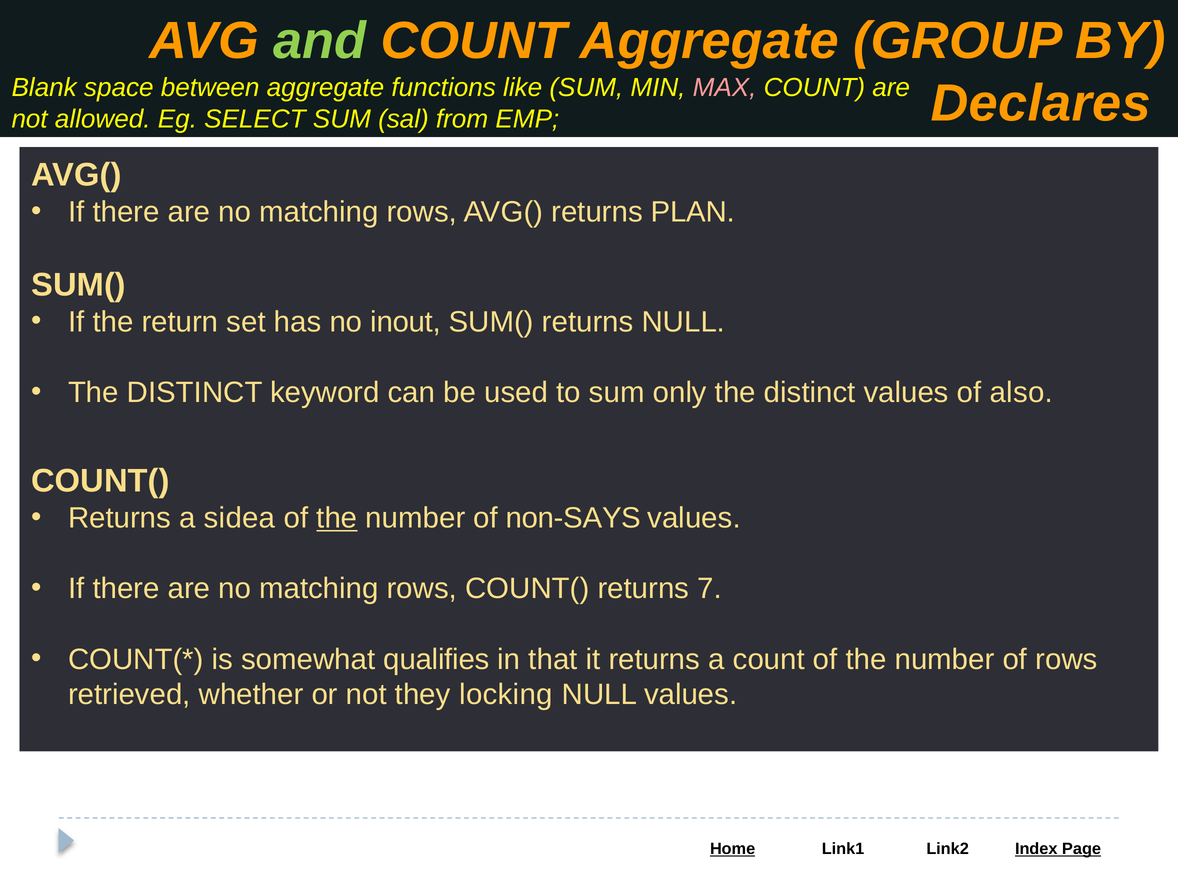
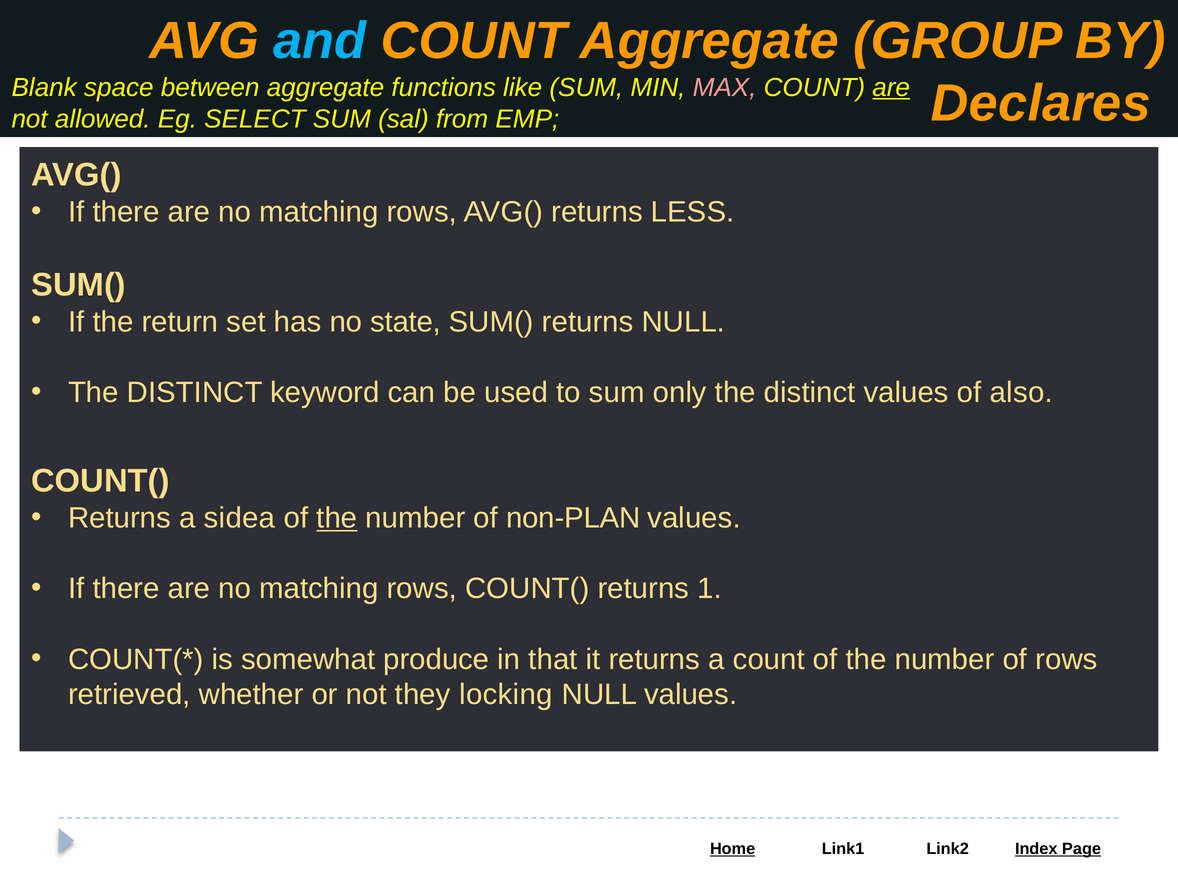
and colour: light green -> light blue (320, 41)
are underline: none -> present (891, 88)
PLAN: PLAN -> LESS (693, 212)
inout: inout -> state (406, 322)
non-SAYS: non-SAYS -> non-PLAN (573, 518)
7: 7 -> 1 (710, 589)
qualifies: qualifies -> produce (436, 660)
